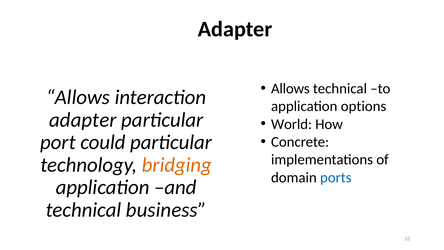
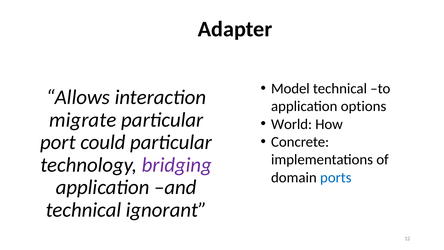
Allows: Allows -> Model (290, 89)
adapter: adapter -> migrate (83, 120)
bridging colour: orange -> purple (177, 165)
business: business -> ignorant (166, 210)
